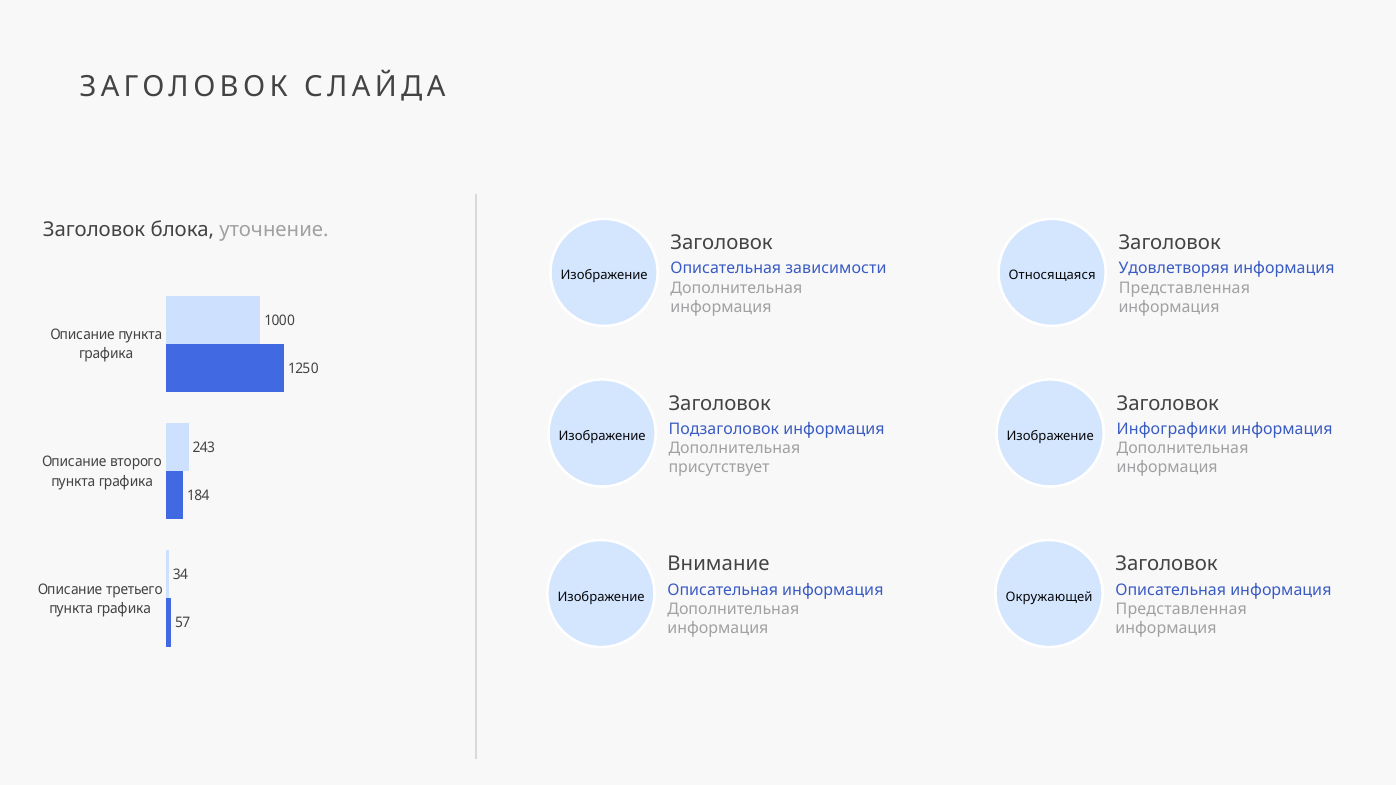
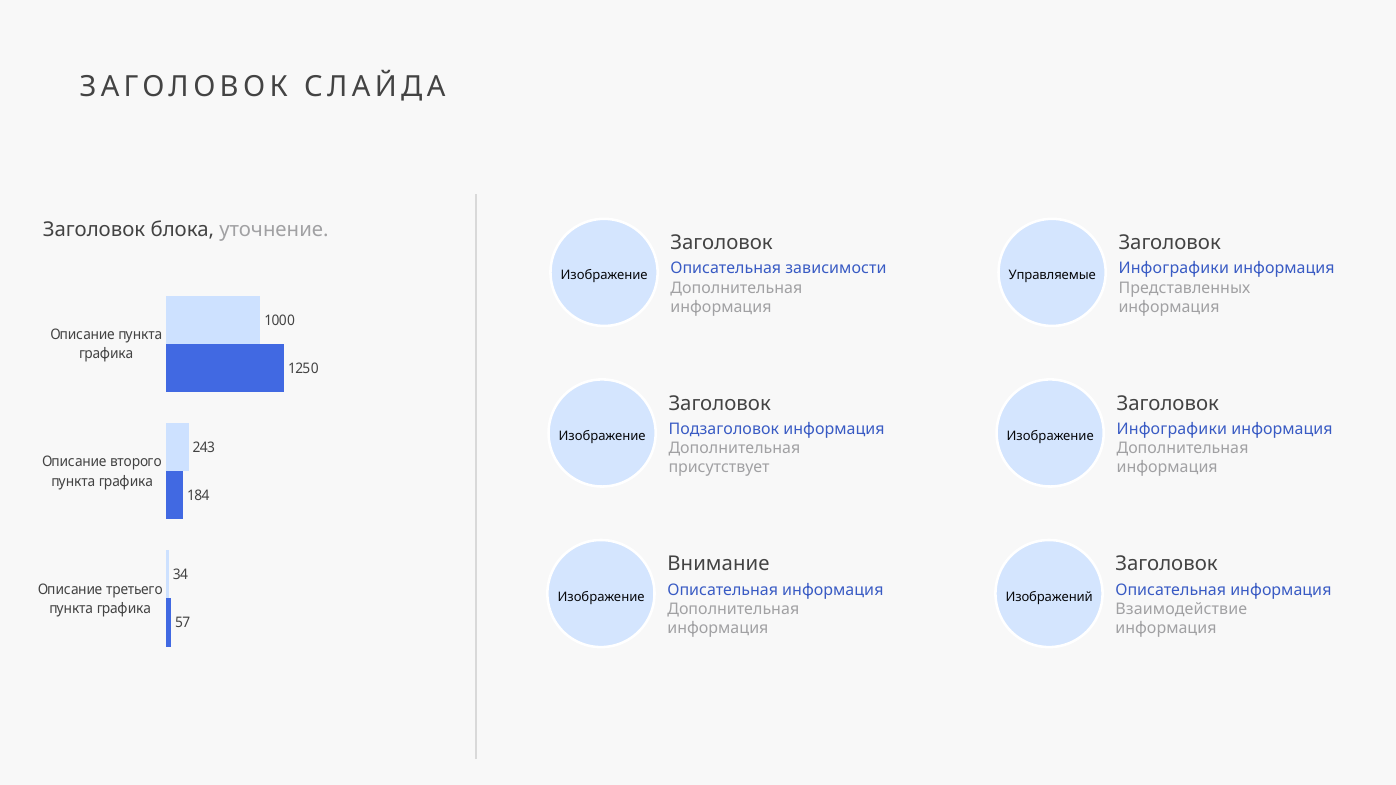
Удовлетворяя: Удовлетворяя -> Инфографики (1174, 269)
Относящаяся: Относящаяся -> Управляемые (1052, 276)
Представленная: Представленная -> Представленных (1184, 288)
Окружающей: Окружающей -> Изображений (1049, 597)
Представленная: Представленная -> Взаимодействие (1181, 609)
